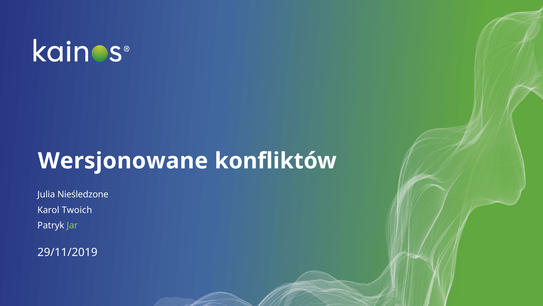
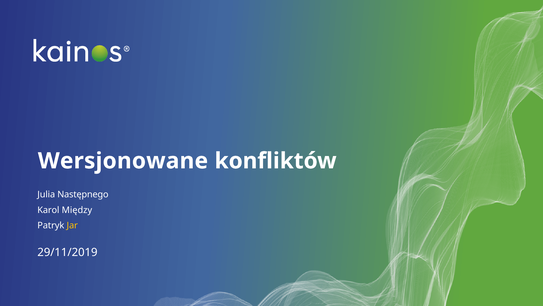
Nieśledzone: Nieśledzone -> Następnego (83, 194)
Twoich: Twoich -> Między (77, 210)
Jar colour: light green -> yellow (72, 225)
